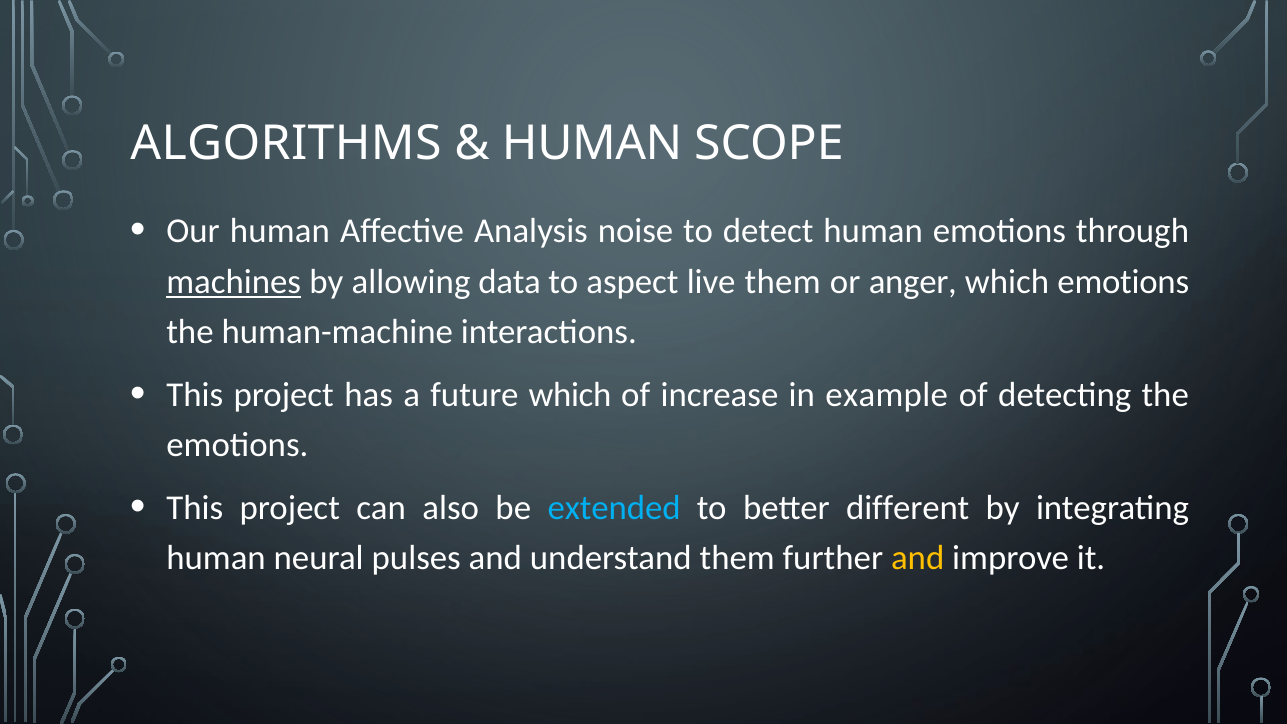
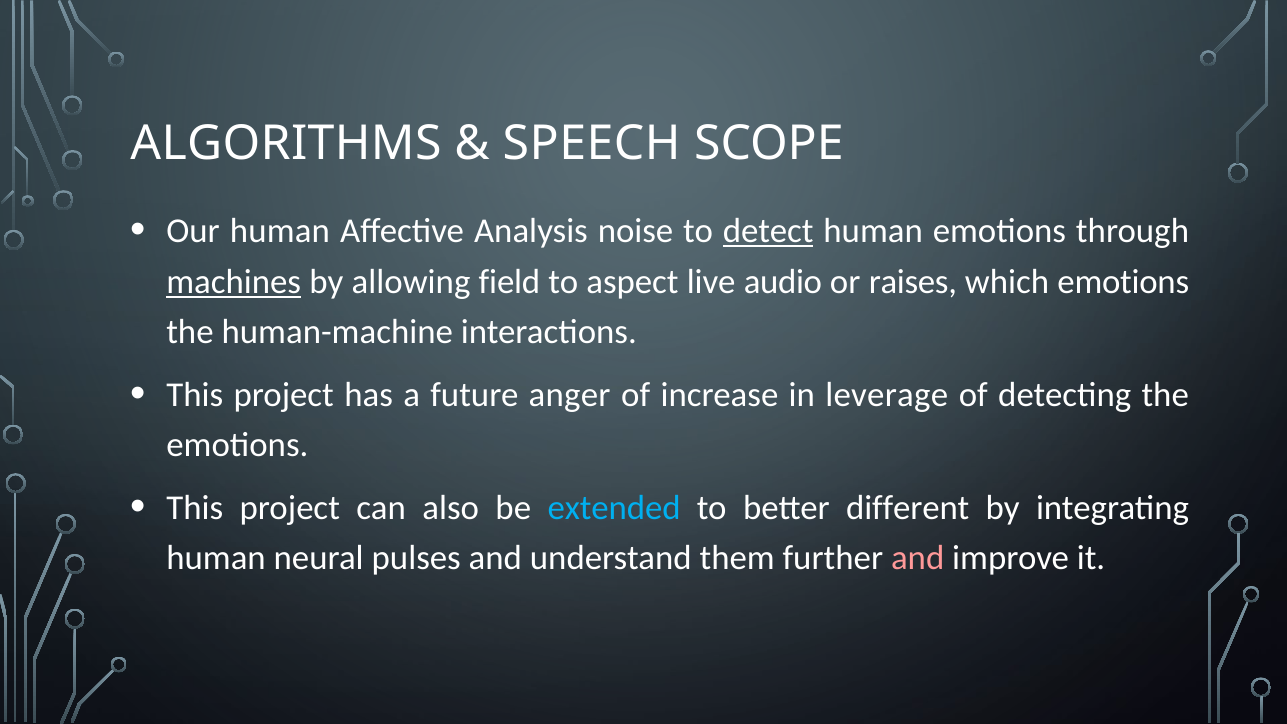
HUMAN: HUMAN -> SPEECH (592, 144)
detect underline: none -> present (768, 231)
data: data -> field (510, 282)
live them: them -> audio (783, 282)
anger: anger -> raises (913, 282)
future which: which -> anger (570, 395)
example: example -> leverage (887, 395)
and colour: yellow -> pink (918, 558)
